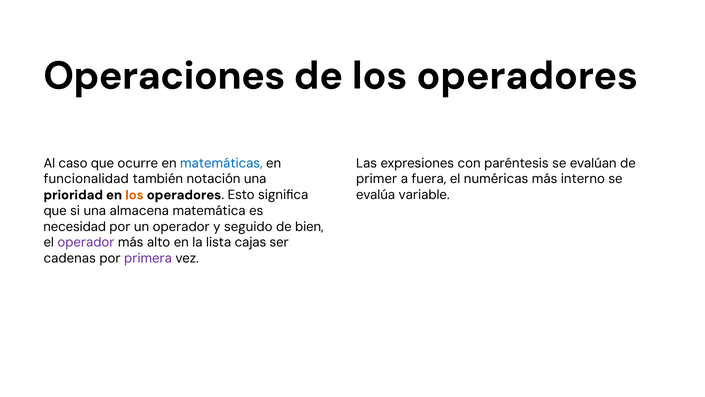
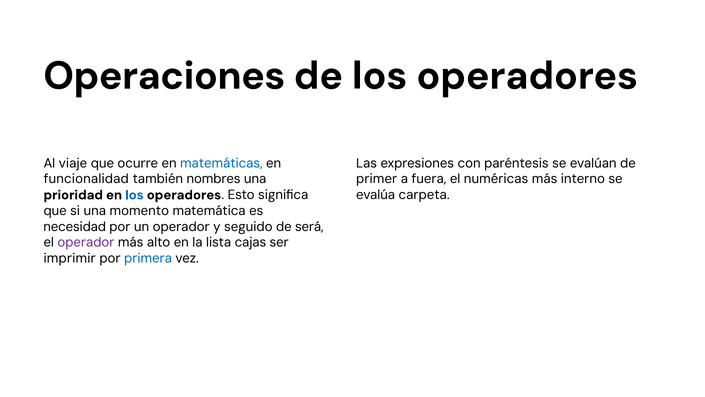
caso: caso -> viaje (73, 163)
notación: notación -> nombres (214, 179)
los colour: orange -> blue (134, 195)
variable: variable -> carpeta (424, 195)
almacena: almacena -> momento (139, 211)
bien: bien -> será (309, 226)
cadenas: cadenas -> imprimir (70, 258)
primera colour: purple -> blue (148, 258)
